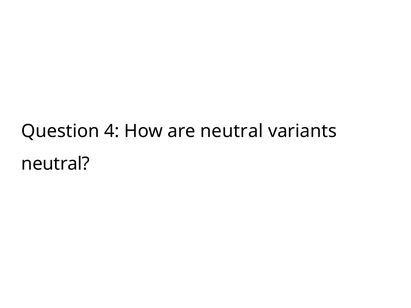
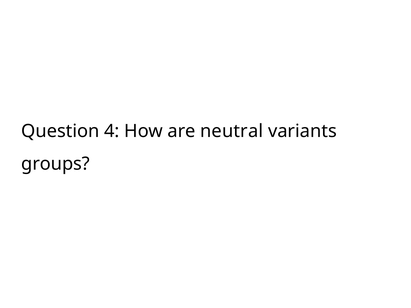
neutral: neutral -> groups (56, 164)
